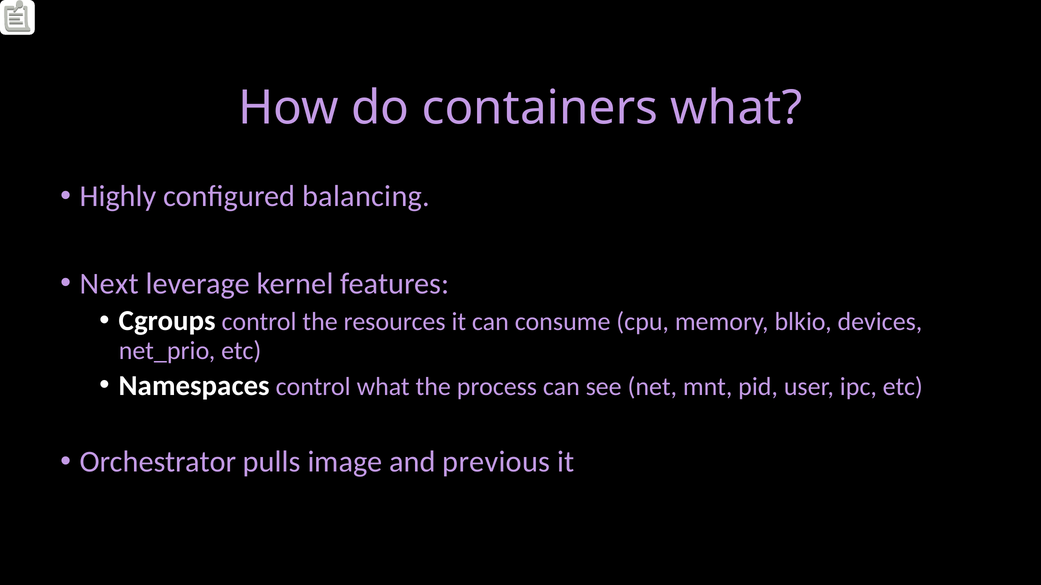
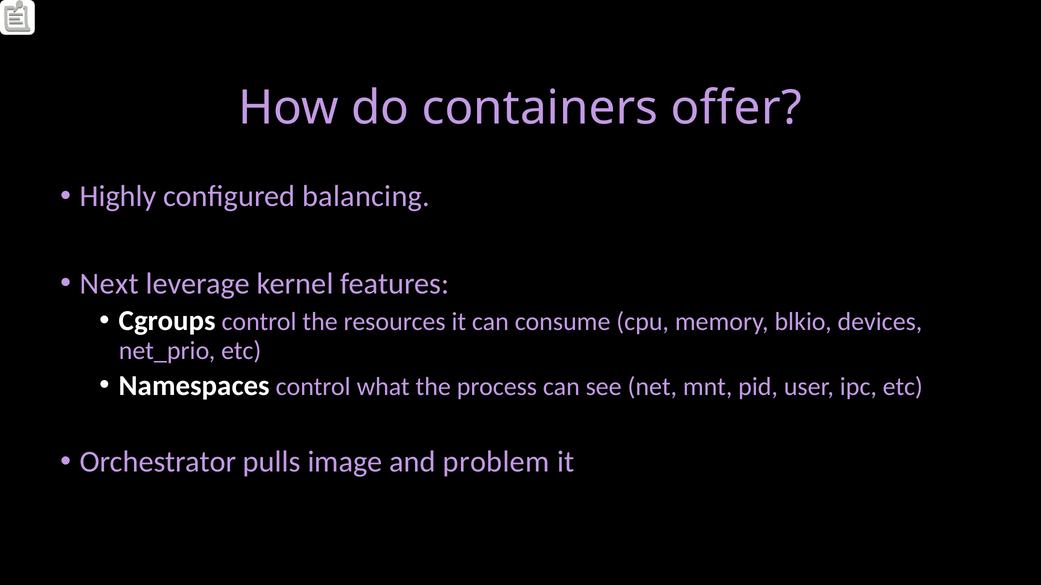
containers what: what -> offer (736, 108)
previous: previous -> problem (496, 462)
